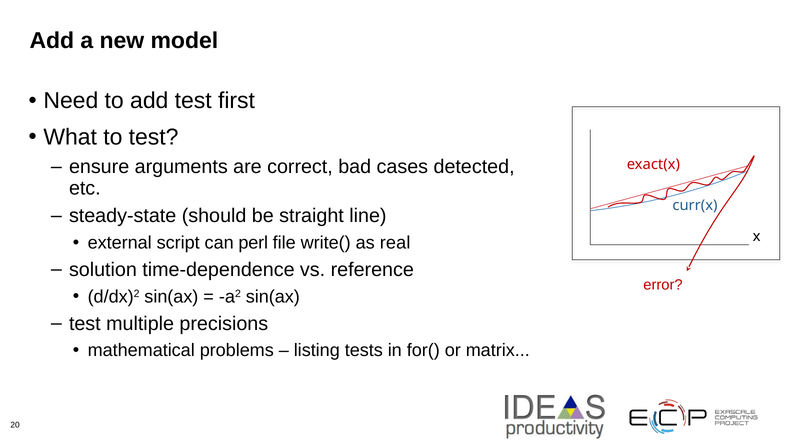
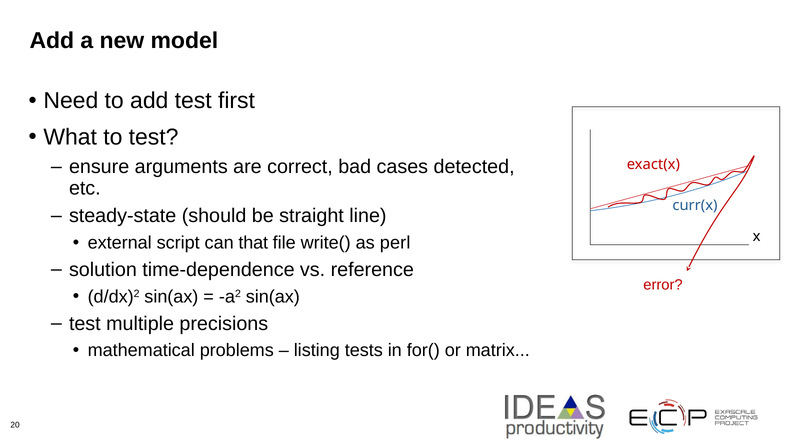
perl: perl -> that (253, 243)
real: real -> perl (395, 243)
